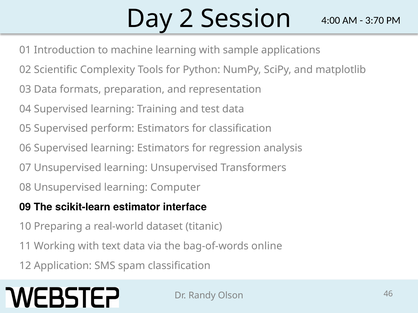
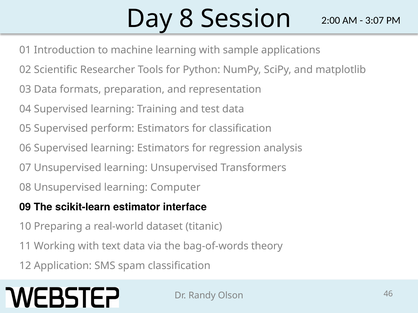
2: 2 -> 8 (187, 19)
4:00: 4:00 -> 2:00 (331, 20)
3:70: 3:70 -> 3:07 (375, 20)
Complexity: Complexity -> Researcher (108, 70)
online: online -> theory (267, 247)
